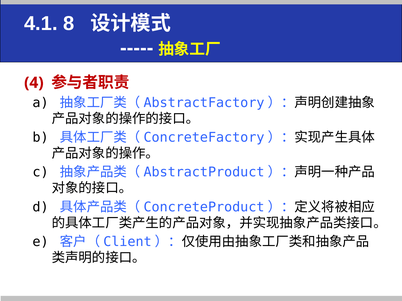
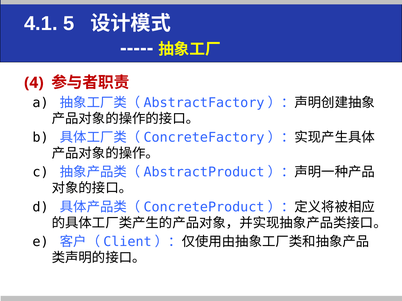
8: 8 -> 5 (69, 24)
